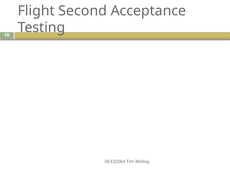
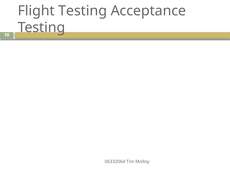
Flight Second: Second -> Testing (83, 11)
